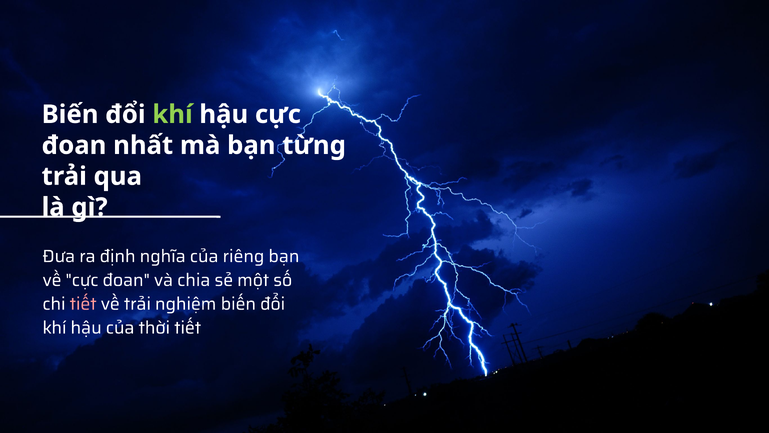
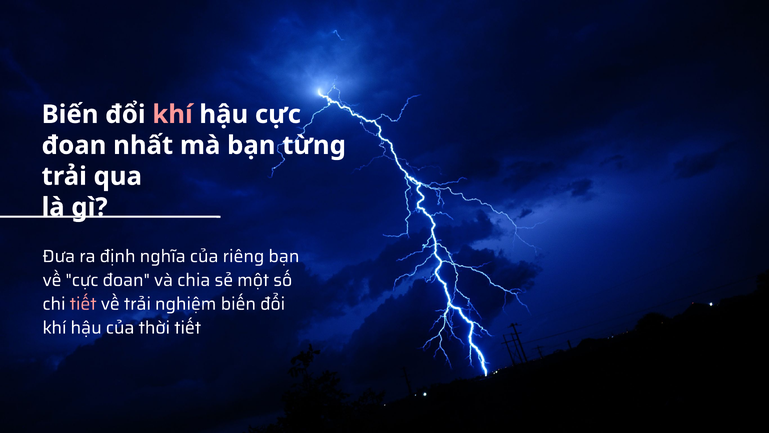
khí colour: light green -> pink (172, 114)
